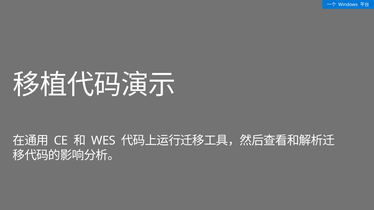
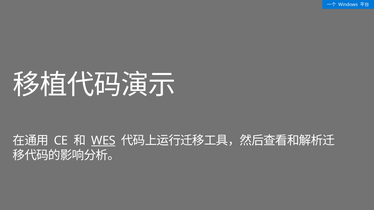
WES underline: none -> present (103, 141)
